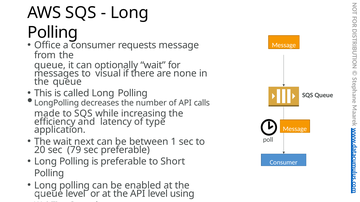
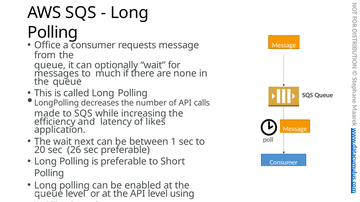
visual: visual -> much (108, 74)
type: type -> likes (156, 122)
79: 79 -> 26 (74, 150)
